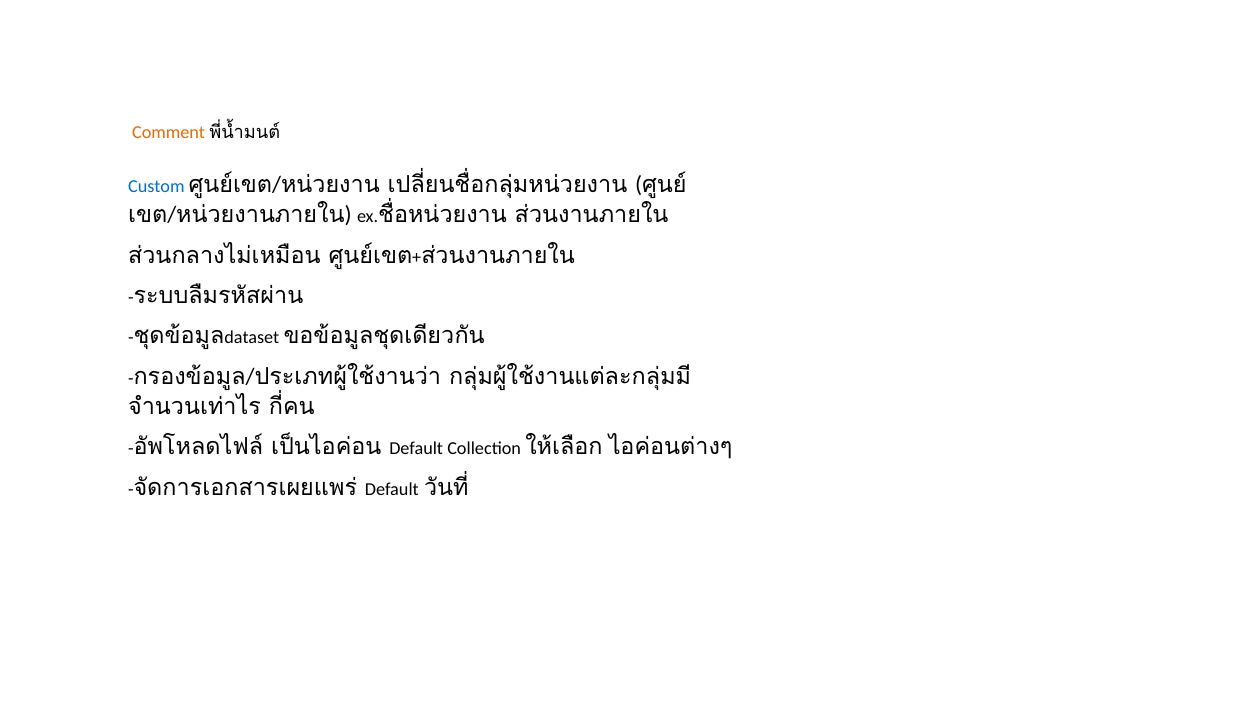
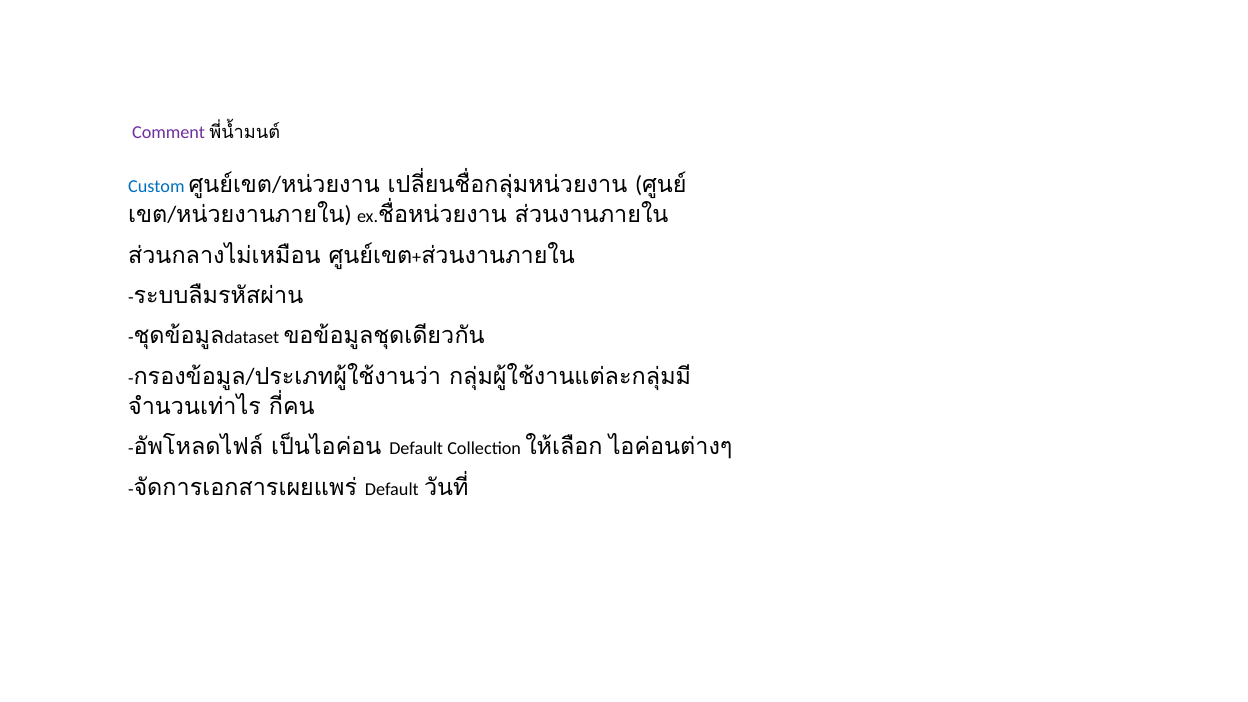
Comment colour: orange -> purple (169, 133)
